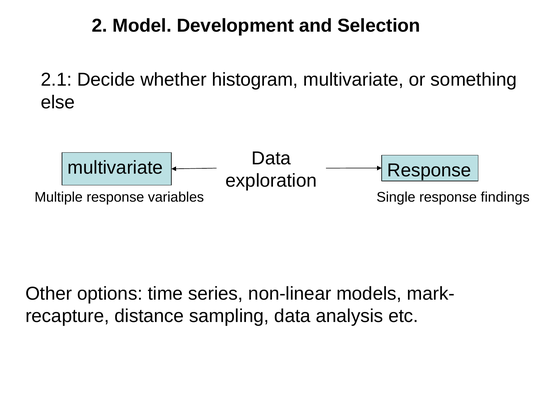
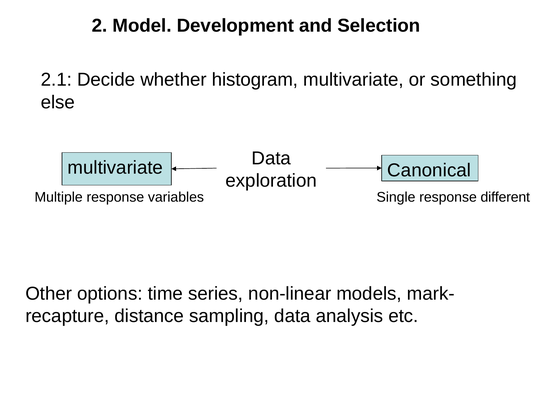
multivariate Response: Response -> Canonical (429, 170)
findings: findings -> different (505, 197)
